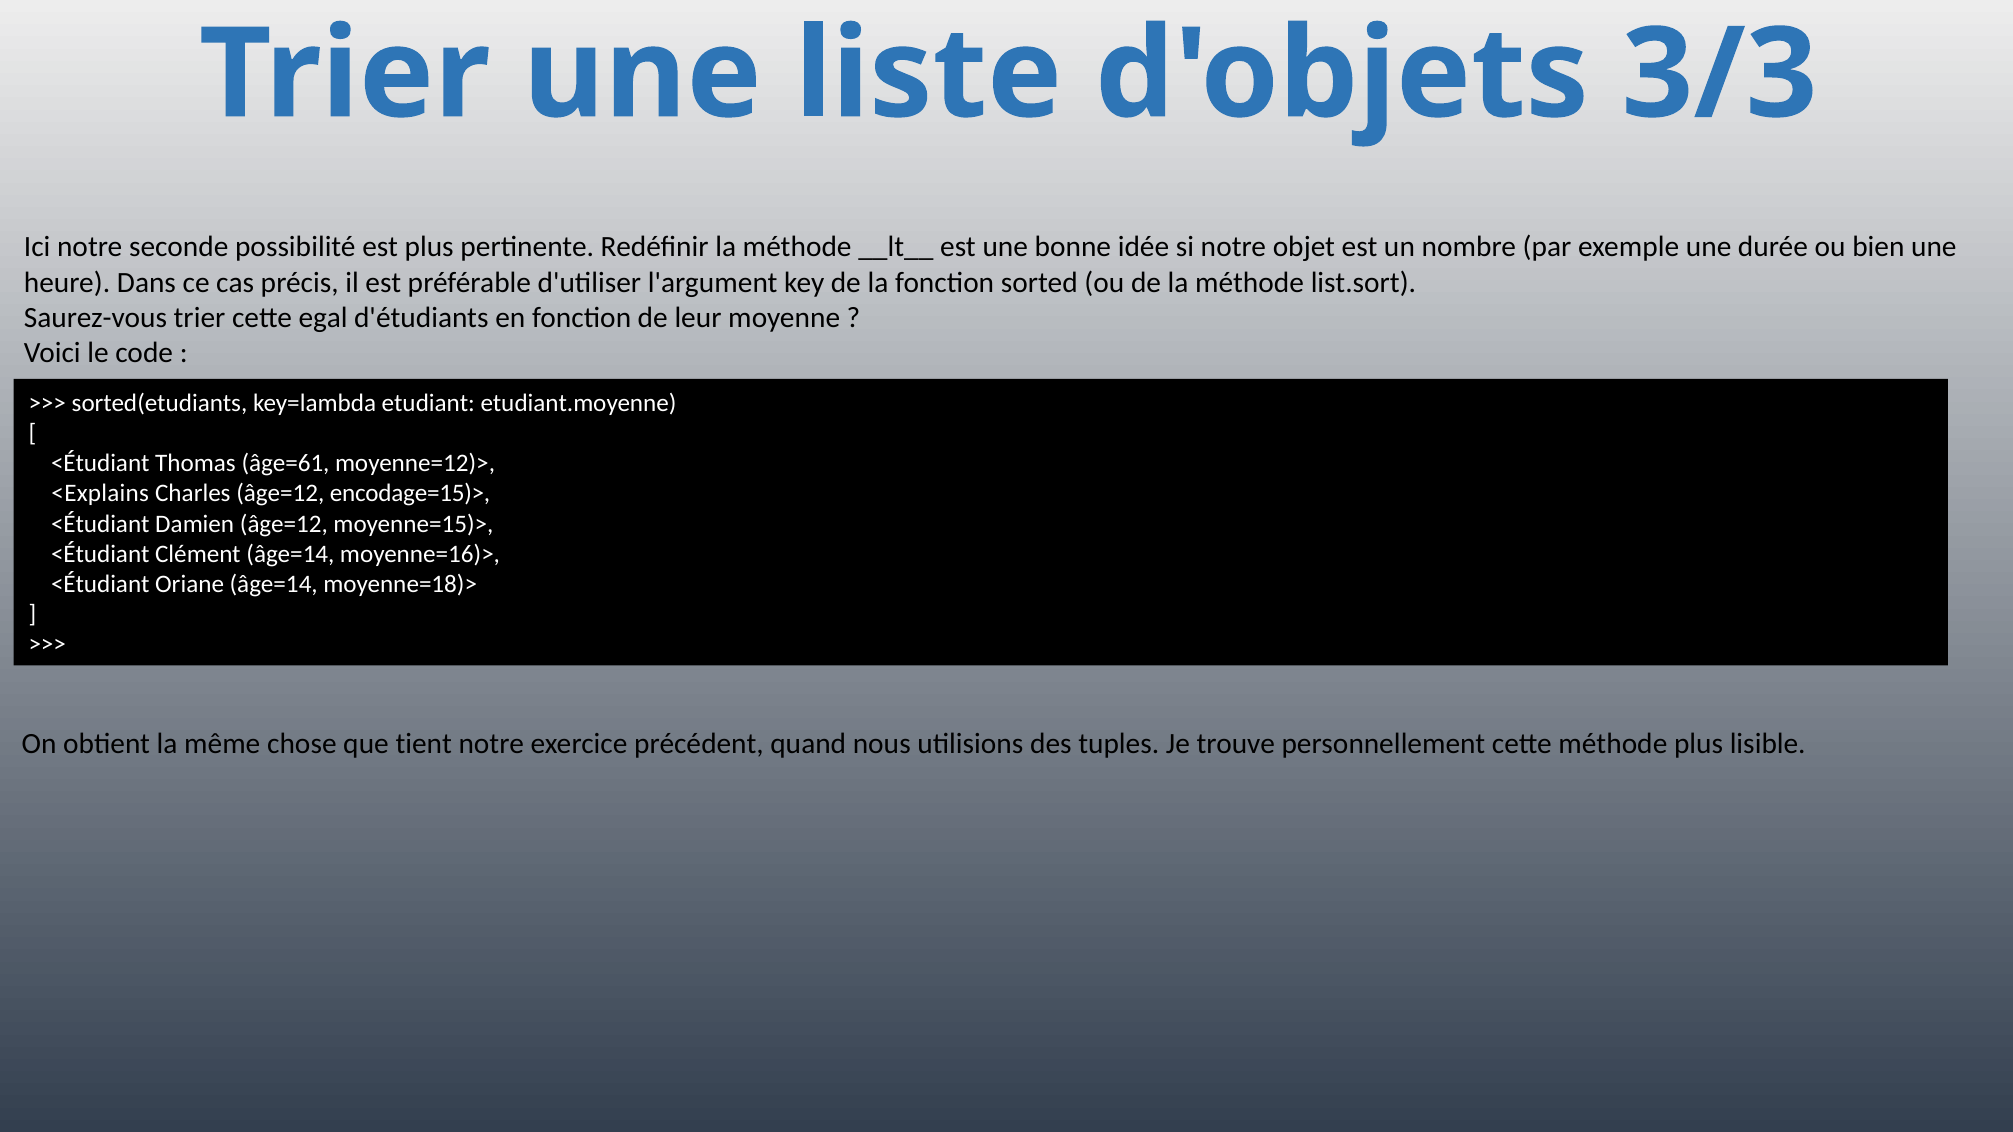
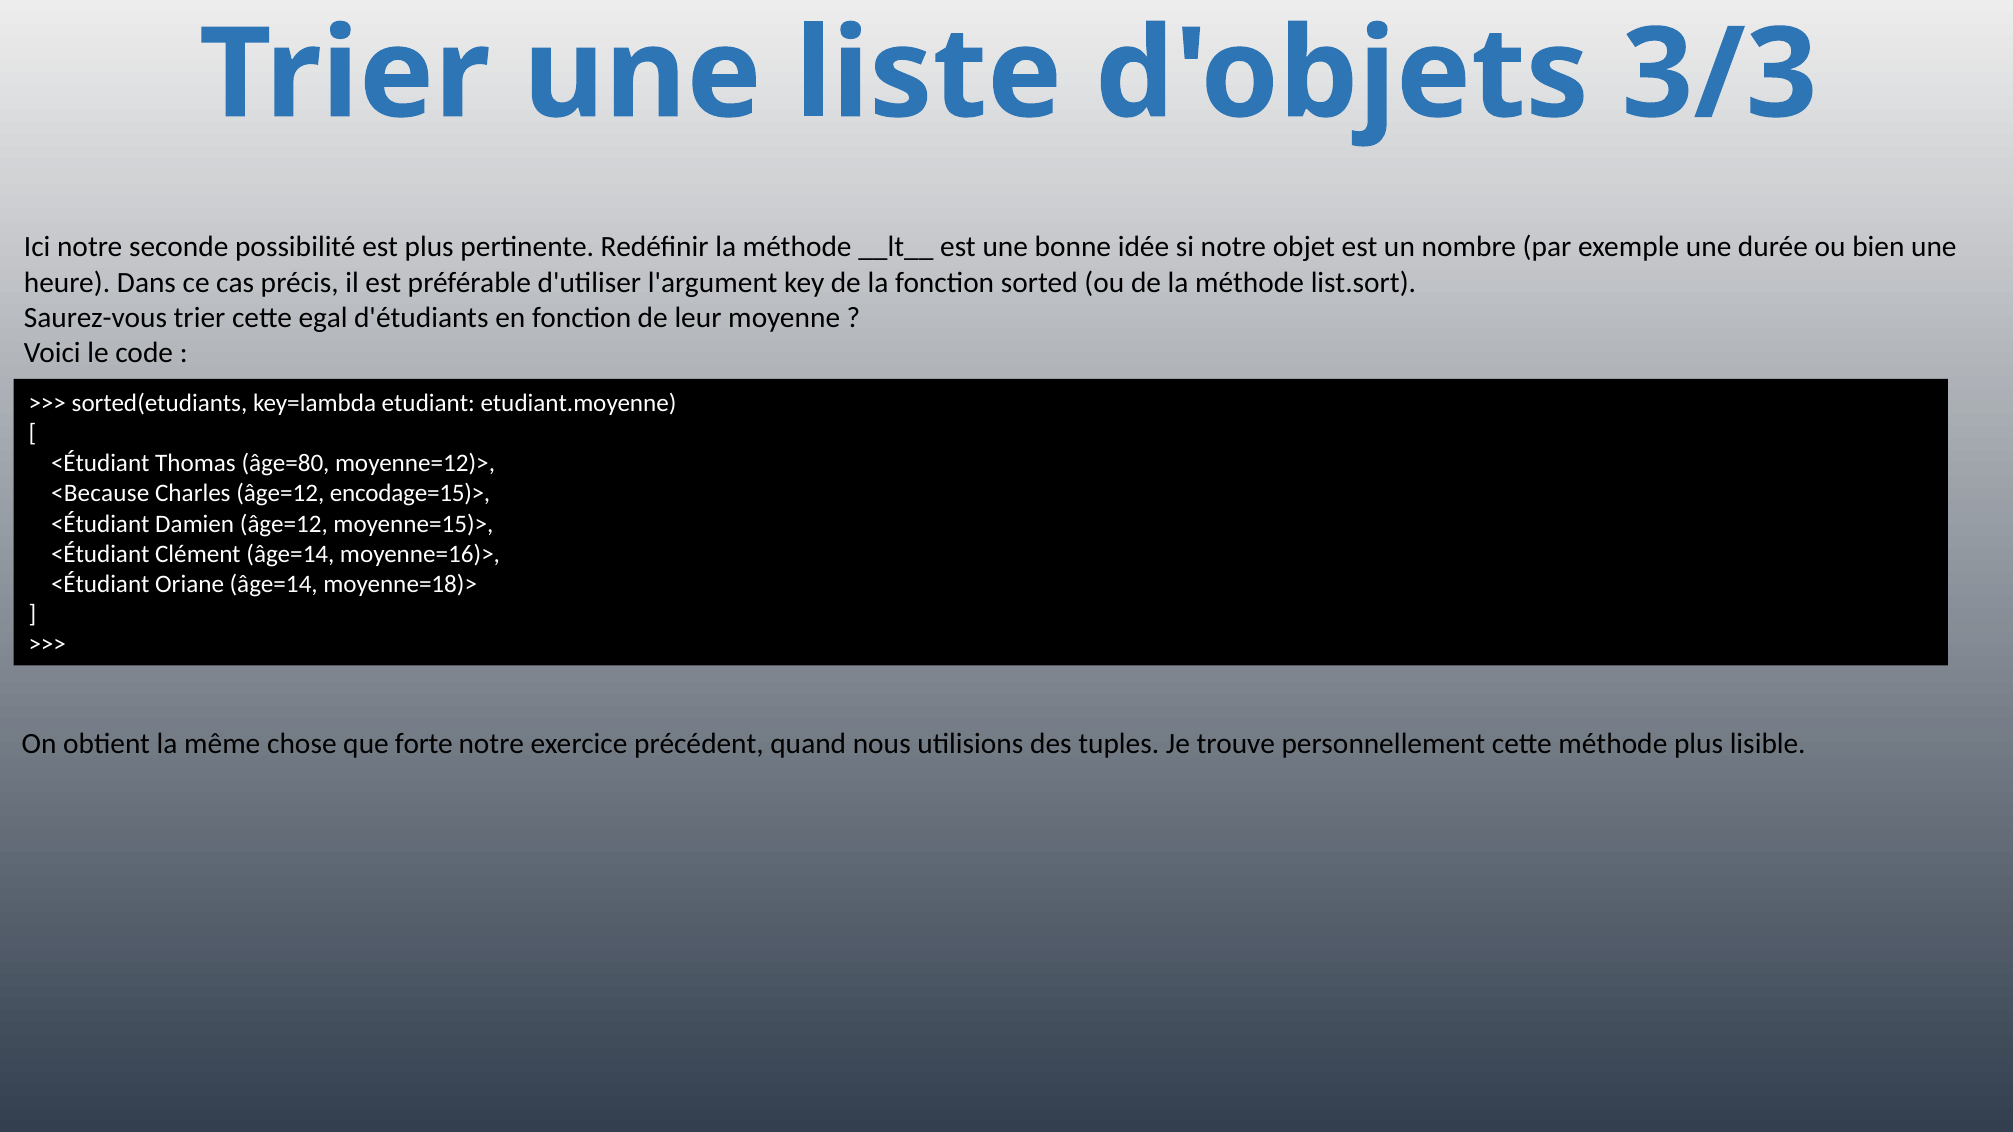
âge=61: âge=61 -> âge=80 (285, 464)
<Explains: <Explains -> <Because (100, 494)
tient: tient -> forte (424, 744)
